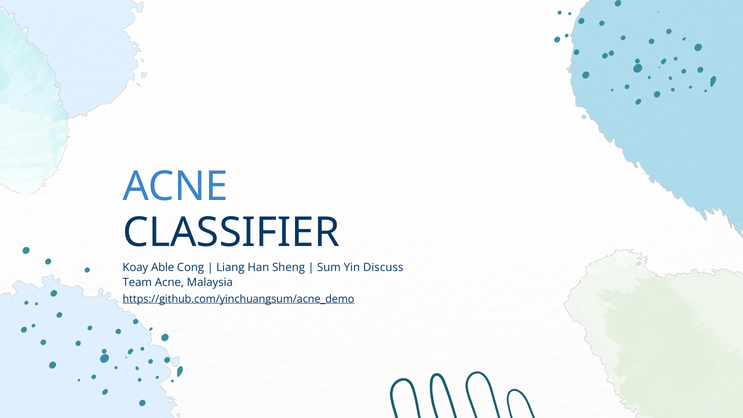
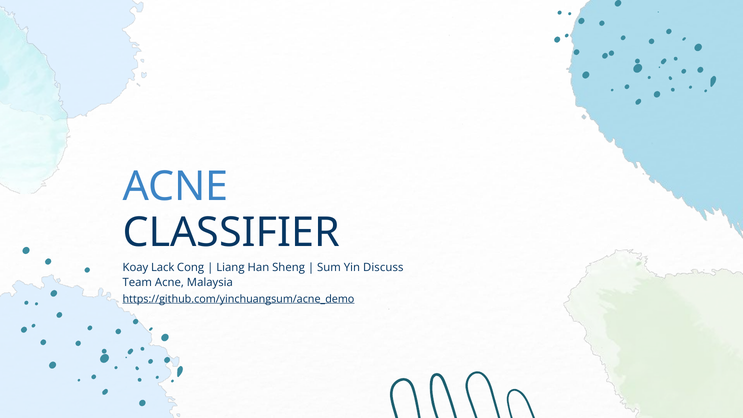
Able: Able -> Lack (163, 267)
